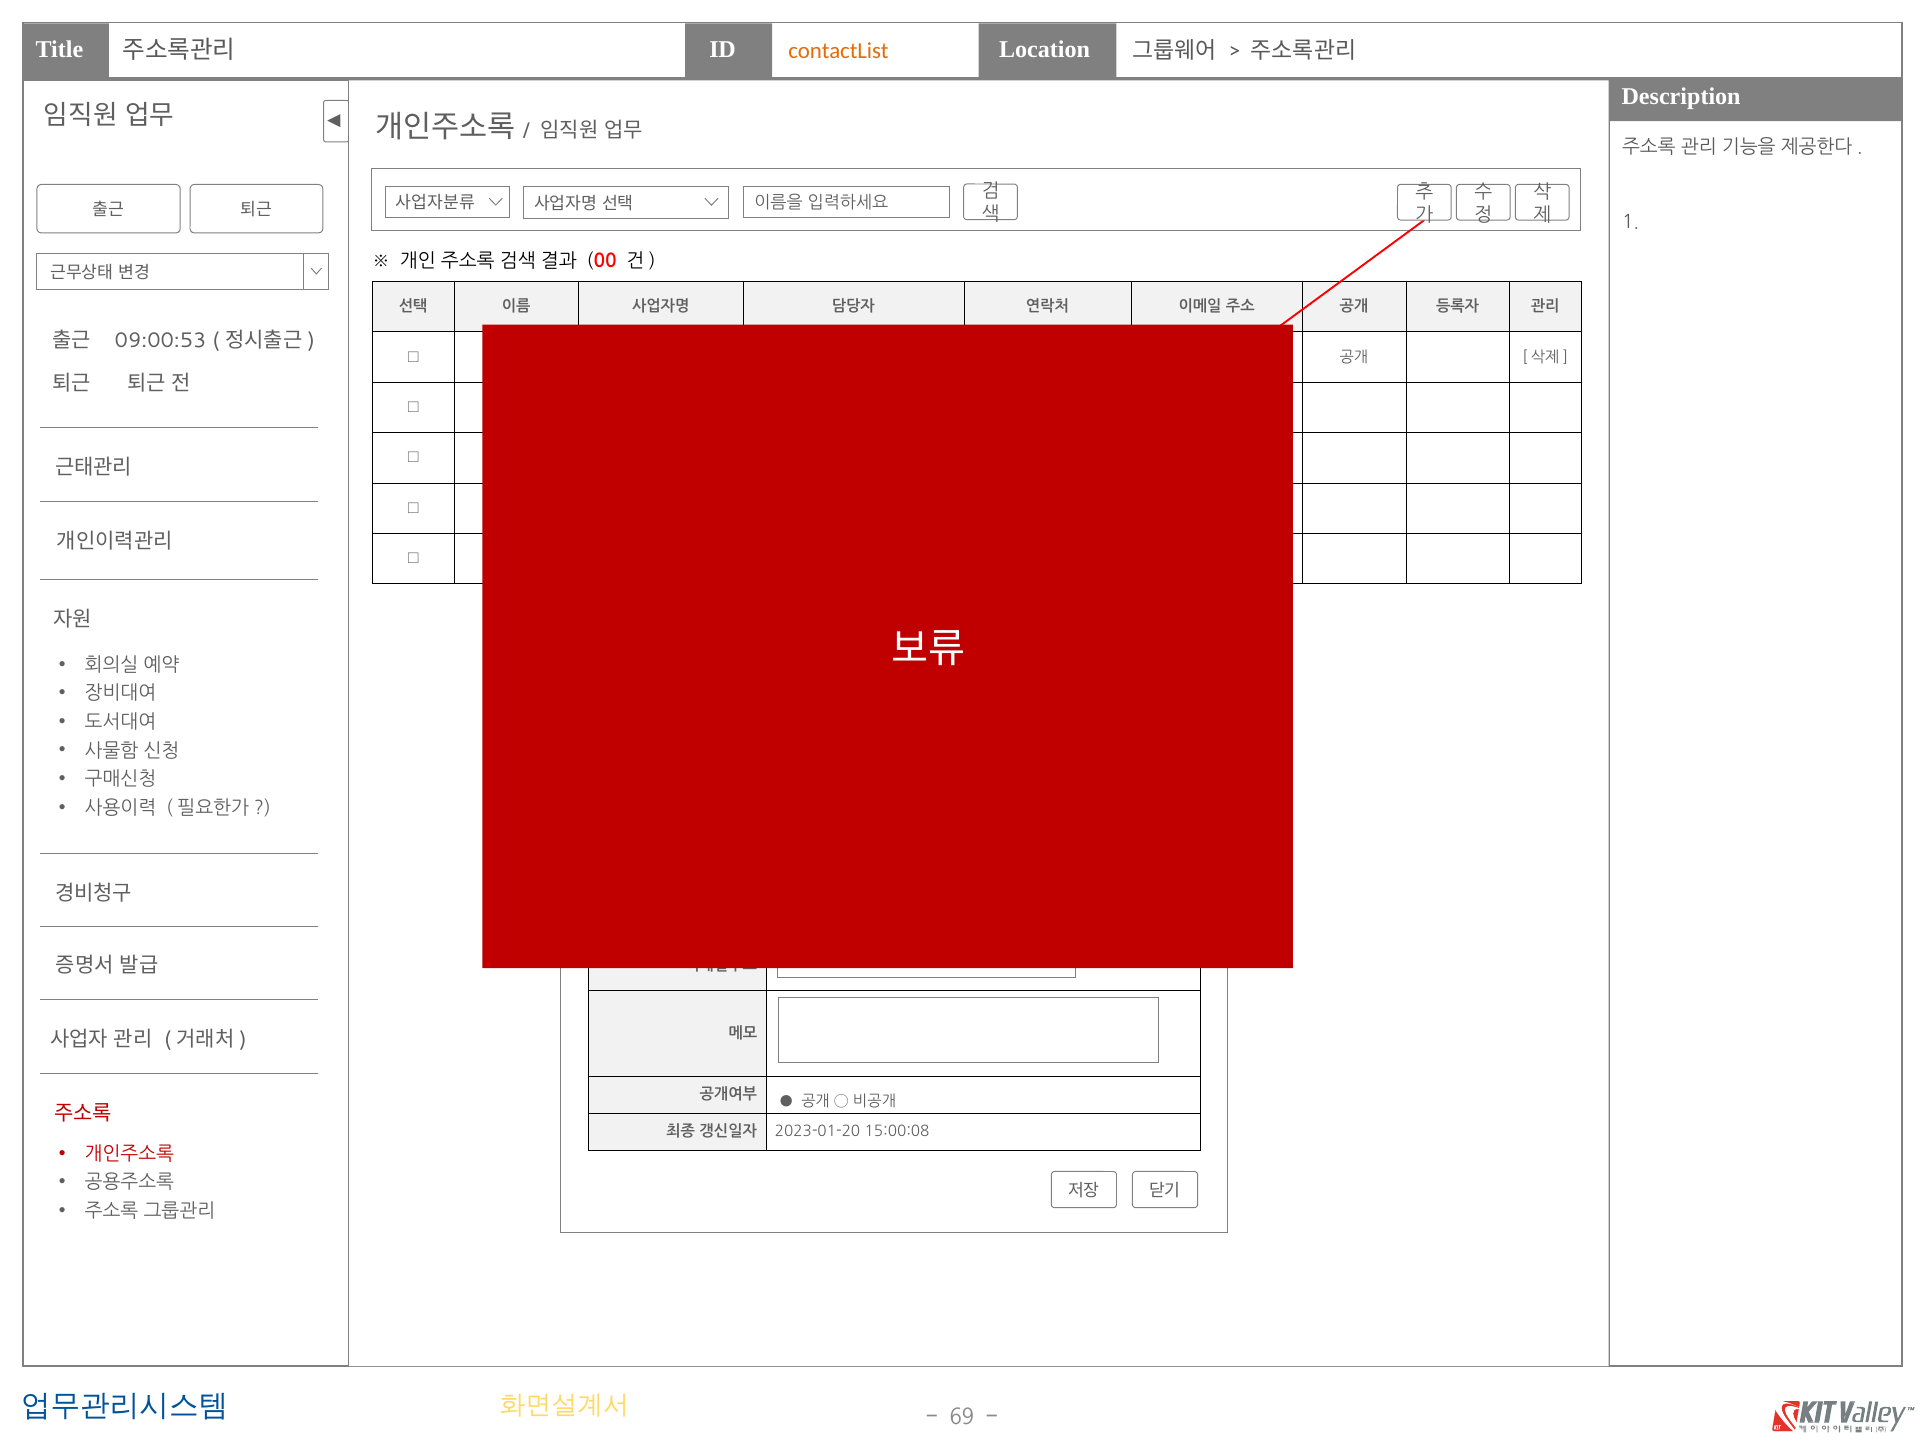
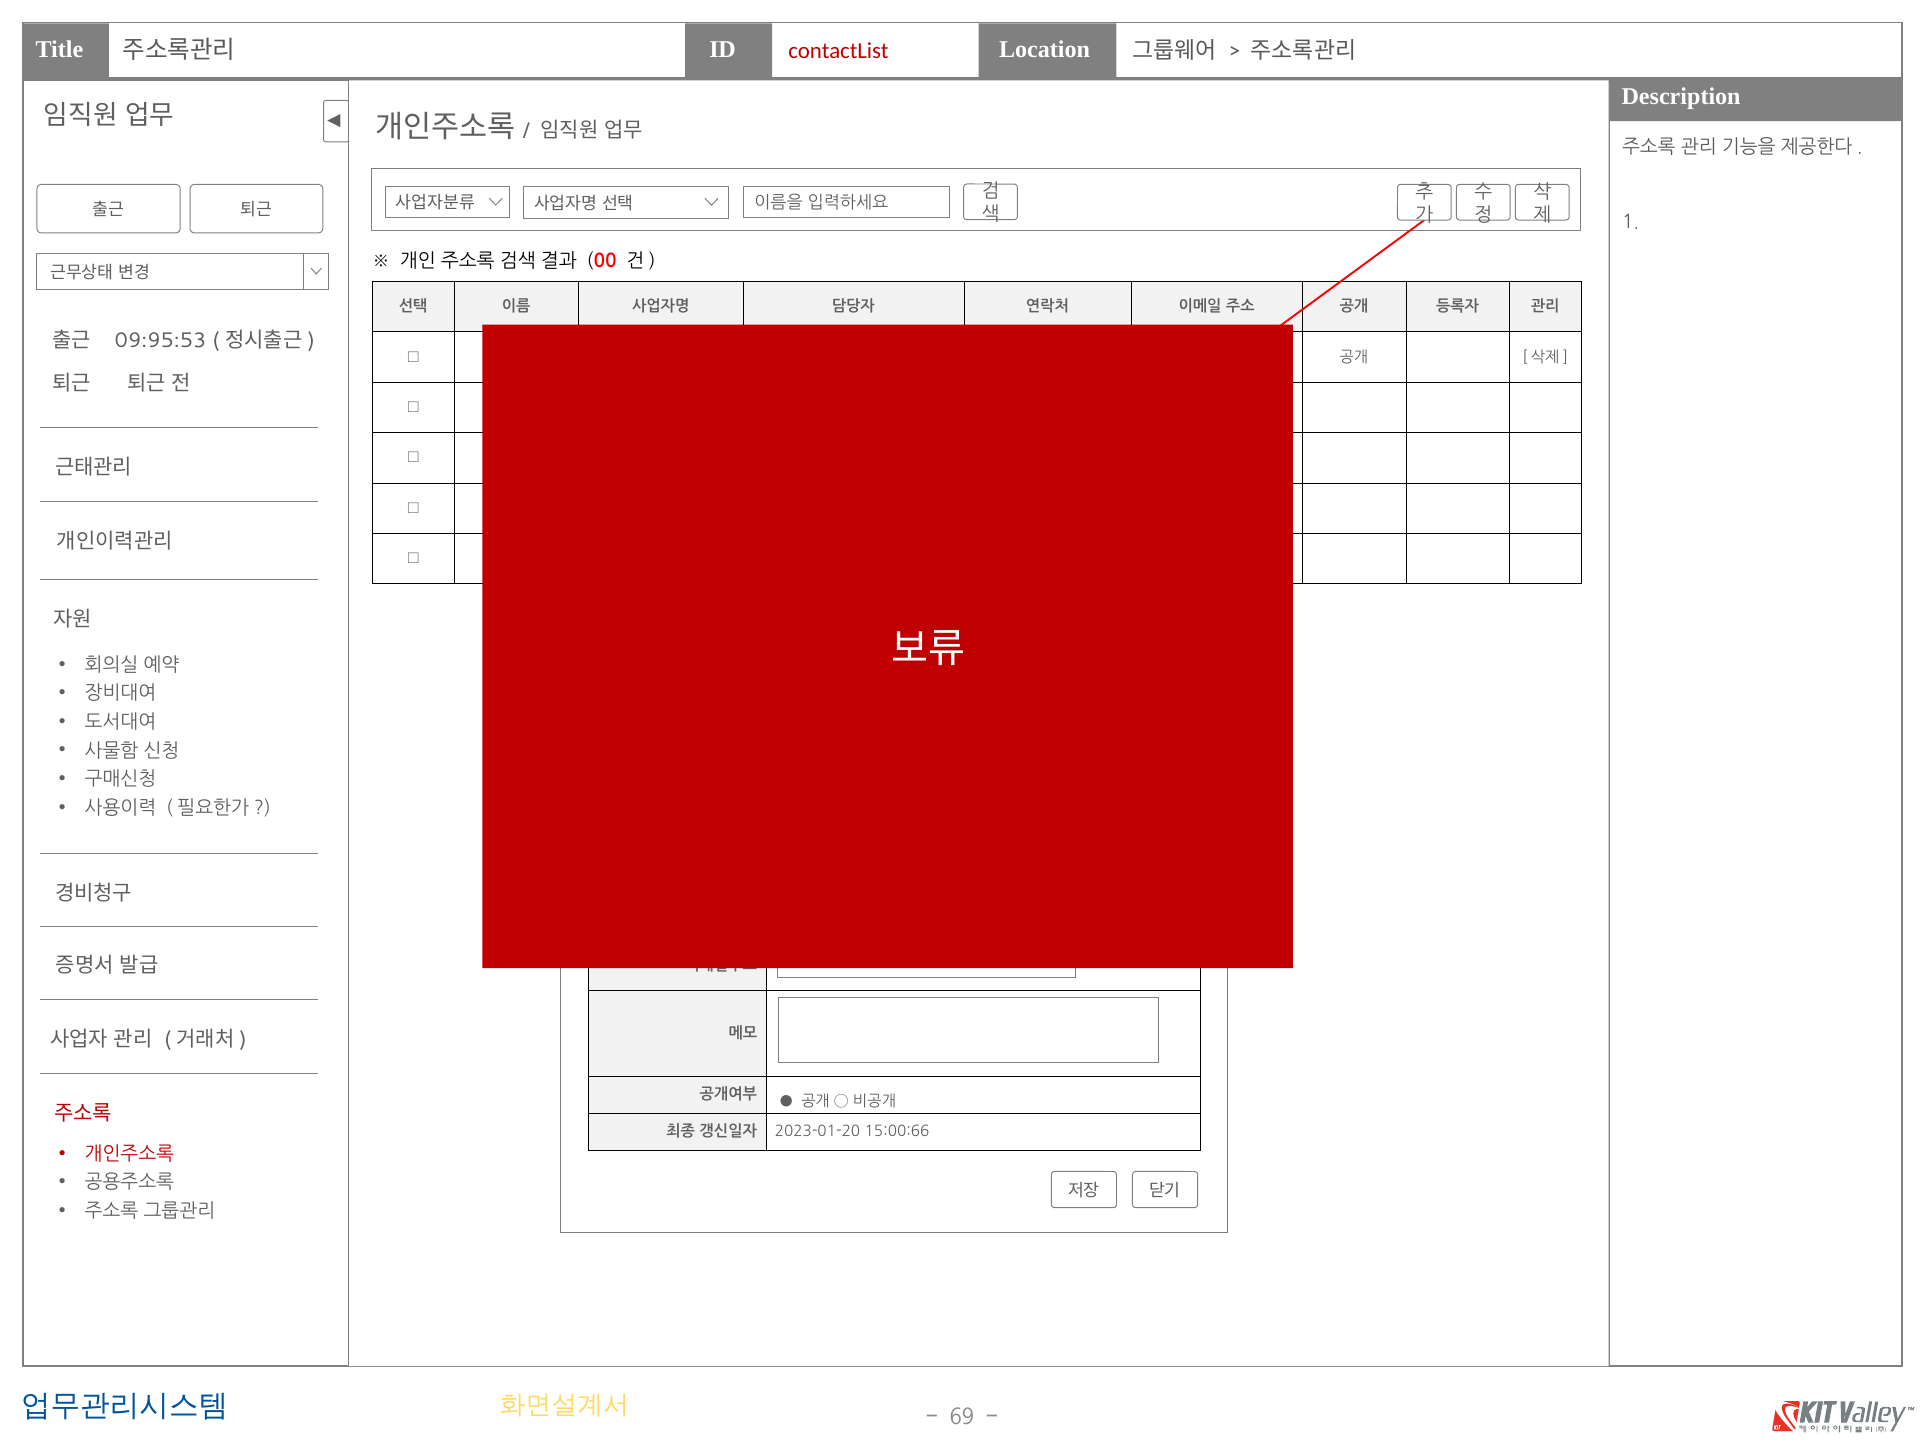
contactList colour: orange -> red (838, 51)
09:00:53: 09:00:53 -> 09:95:53 (161, 341)
15:00:08: 15:00:08 -> 15:00:66 (897, 1131)
